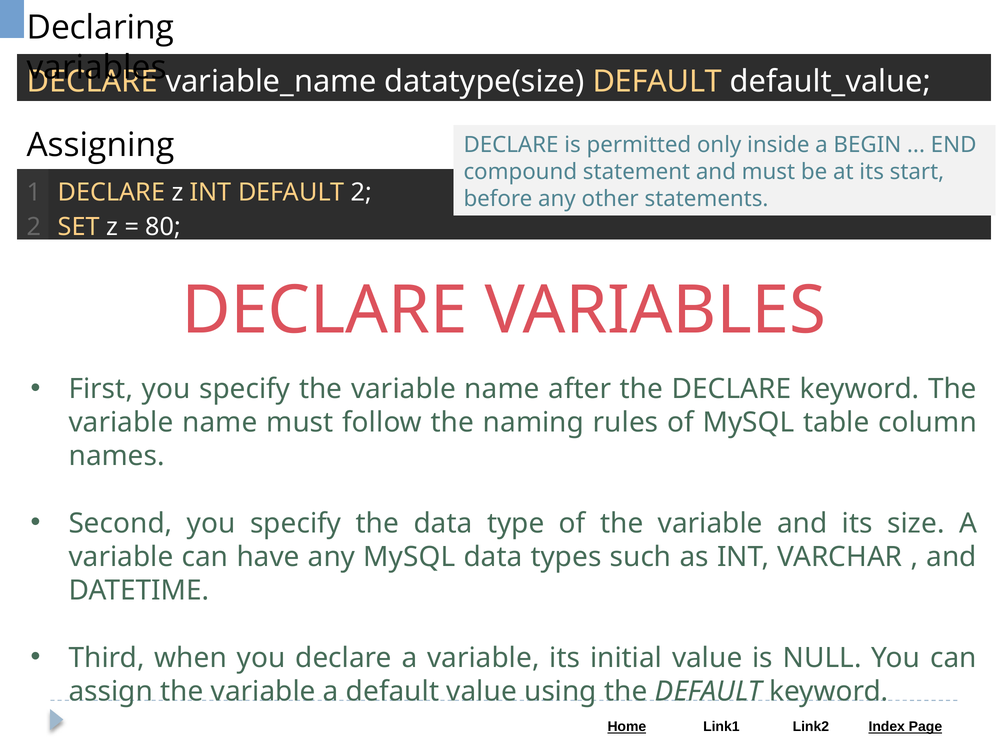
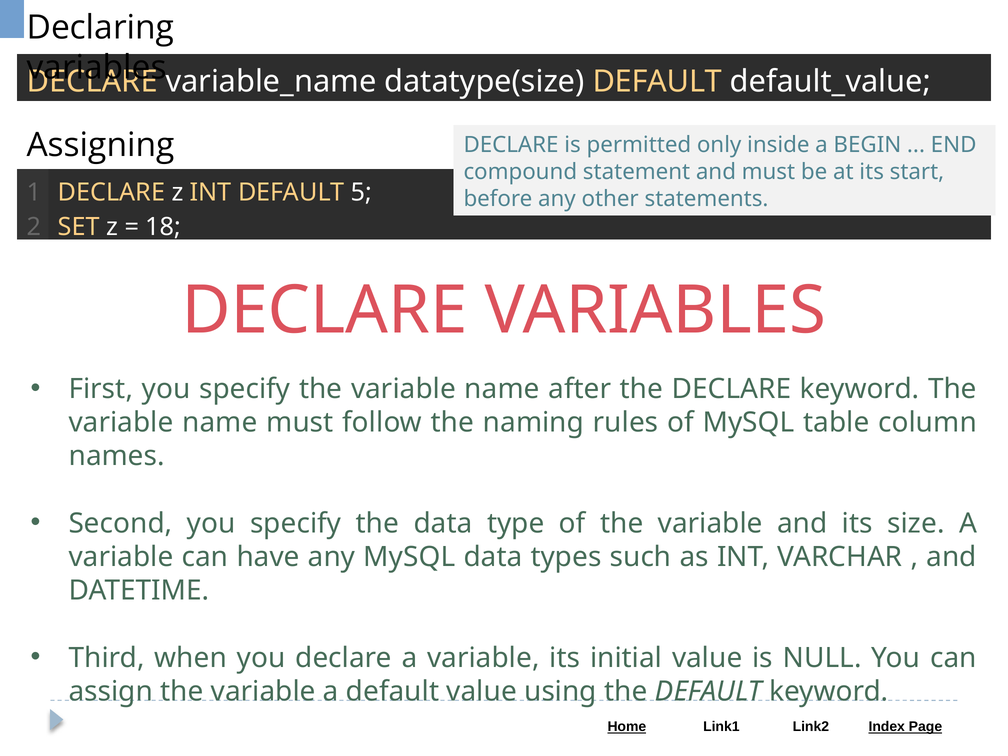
DEFAULT 2: 2 -> 5 (361, 193)
80: 80 -> 18 (163, 227)
